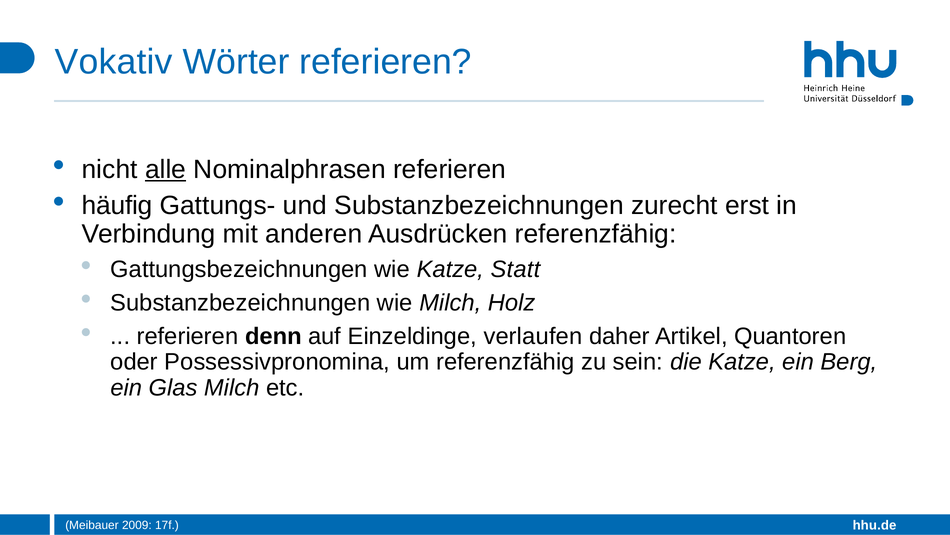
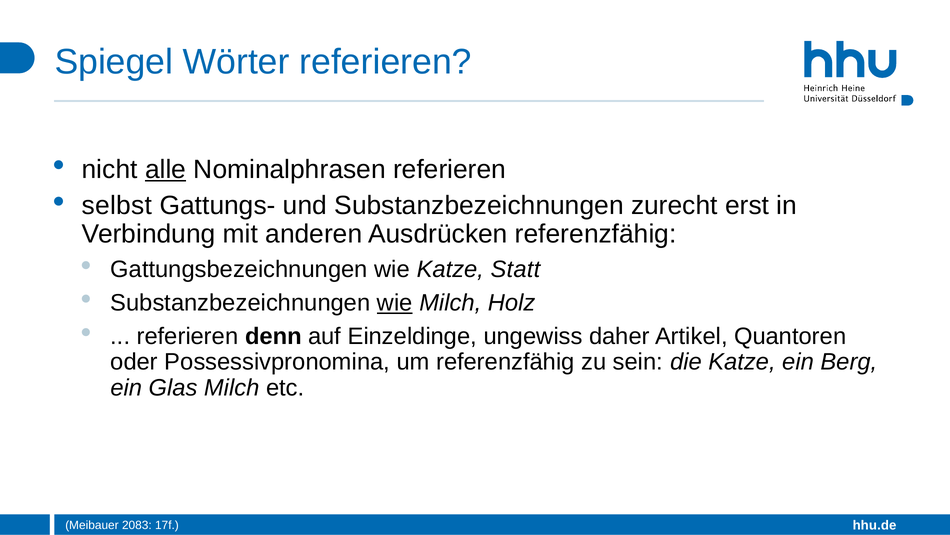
Vokativ: Vokativ -> Spiegel (114, 62)
häufig: häufig -> selbst (117, 206)
wie underline: none -> present (395, 303)
verlaufen: verlaufen -> ungewiss (533, 336)
2009: 2009 -> 2083 (137, 525)
